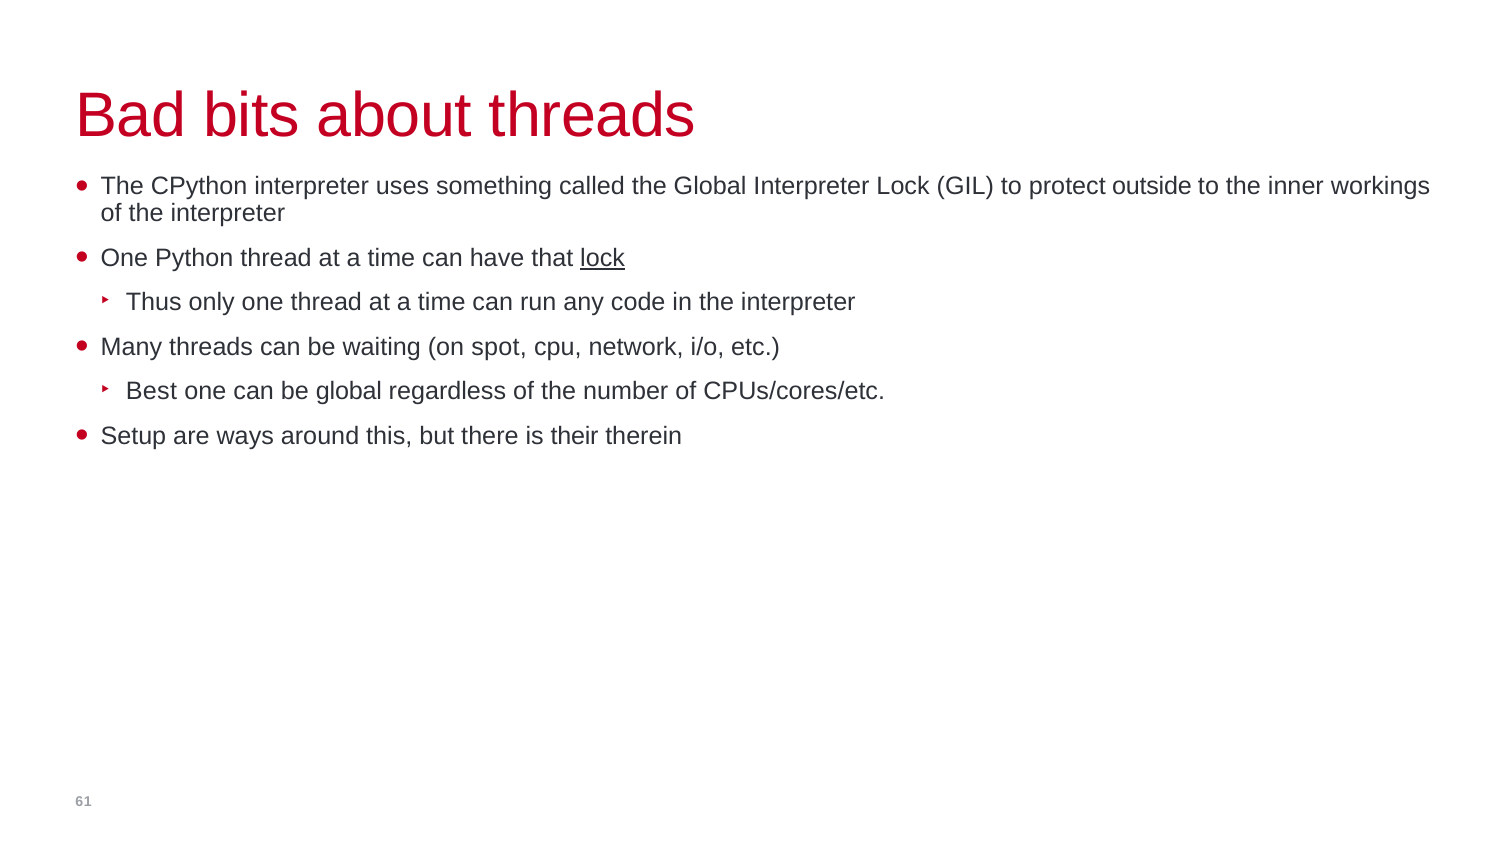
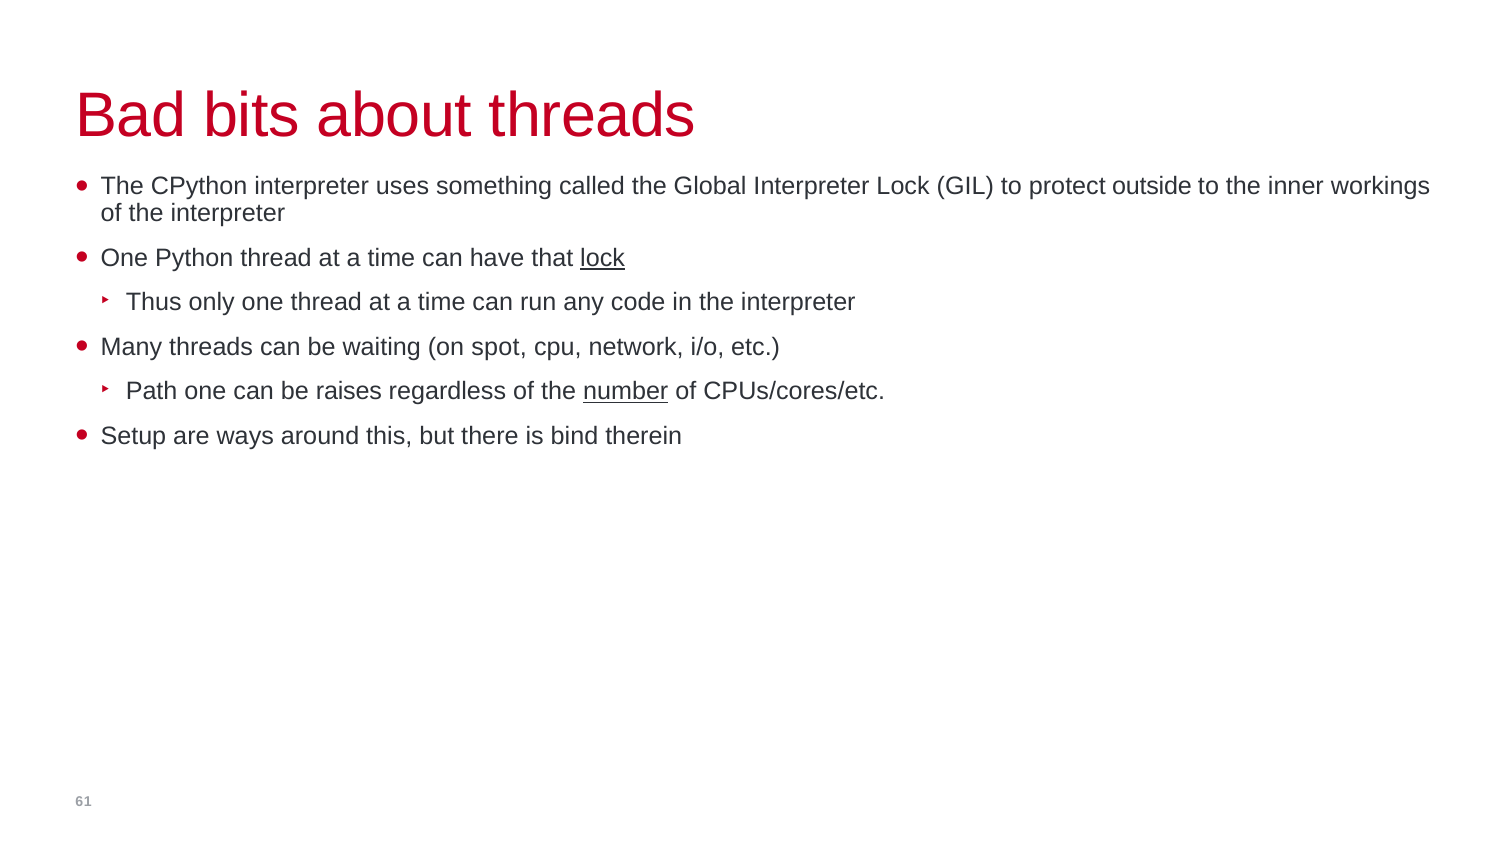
Best: Best -> Path (152, 391)
be global: global -> raises (349, 391)
number underline: none -> present (626, 391)
their: their -> bind (574, 436)
